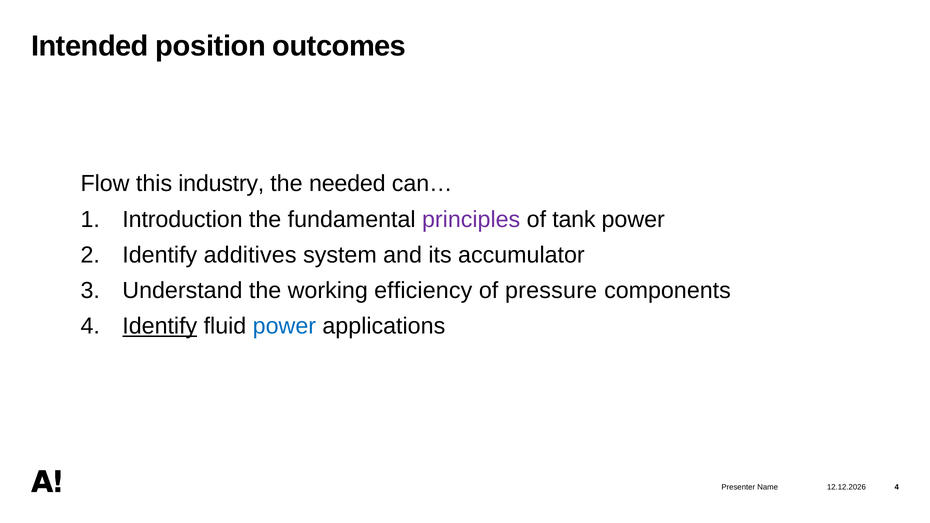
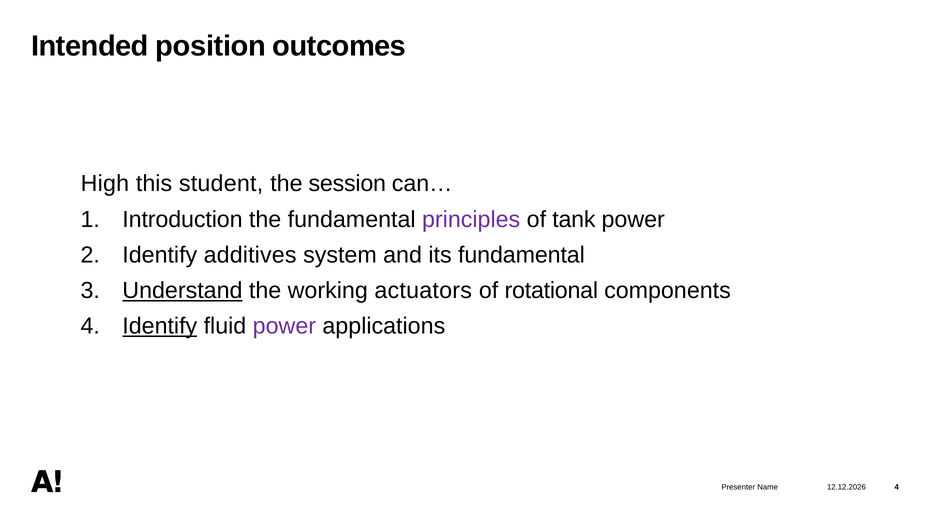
Flow: Flow -> High (105, 184)
industry: industry -> student (221, 184)
needed: needed -> session (347, 184)
its accumulator: accumulator -> fundamental (521, 255)
Understand underline: none -> present (182, 291)
efficiency: efficiency -> actuators (423, 291)
pressure: pressure -> rotational (551, 291)
power colour: blue -> purple (284, 326)
